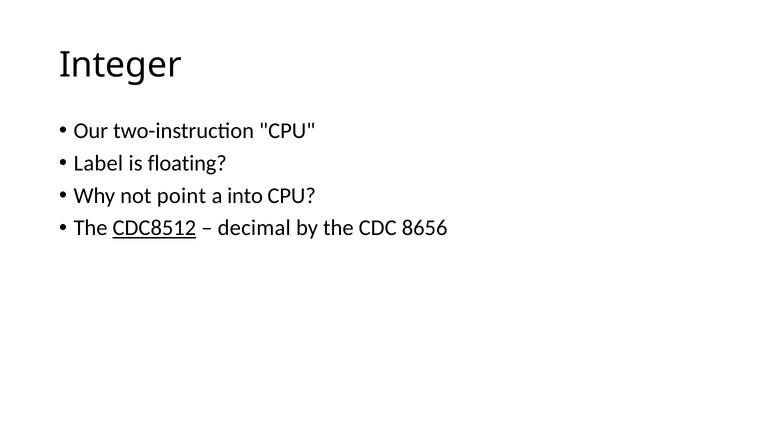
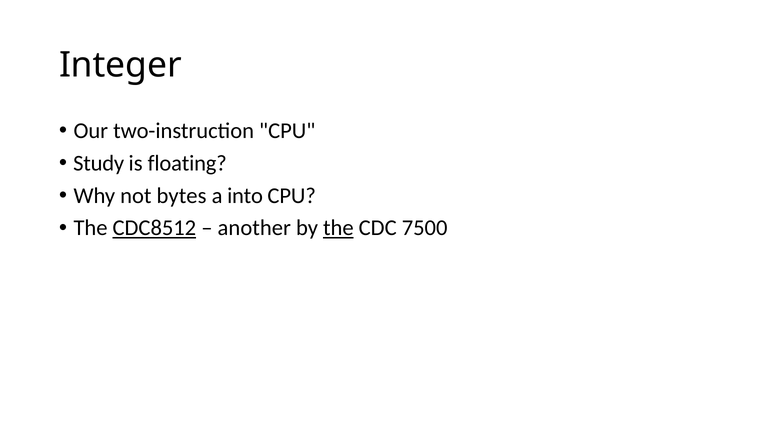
Label: Label -> Study (99, 163)
point: point -> bytes (182, 196)
decimal: decimal -> another (254, 228)
the underline: none -> present (338, 228)
8656: 8656 -> 7500 (425, 228)
